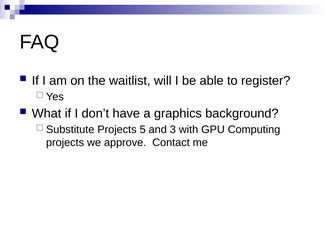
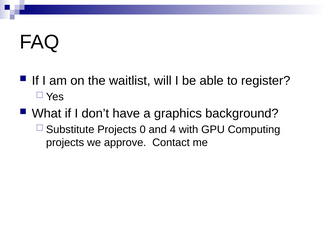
5: 5 -> 0 (143, 130)
3: 3 -> 4 (173, 130)
